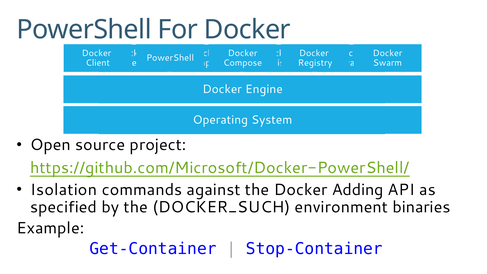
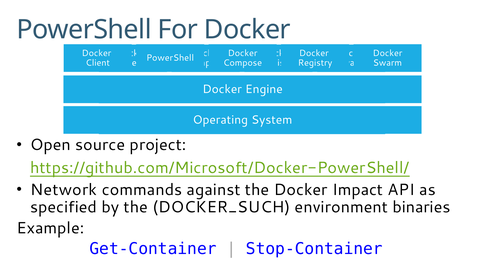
Isolation: Isolation -> Network (64, 190)
Adding: Adding -> Impact (358, 190)
